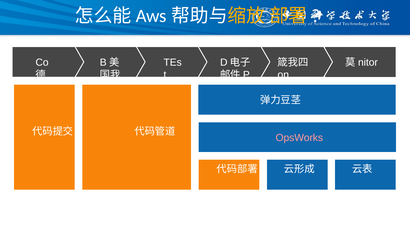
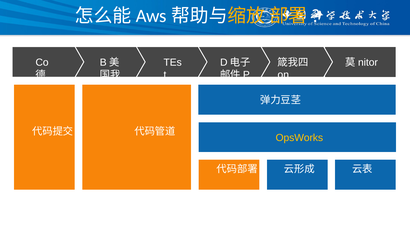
OpsWorks colour: pink -> yellow (299, 138)
